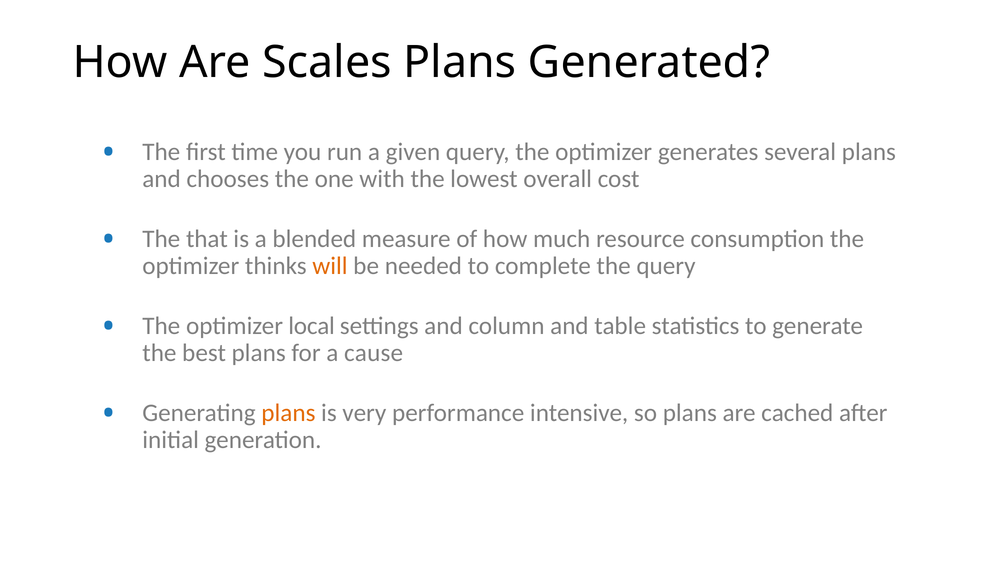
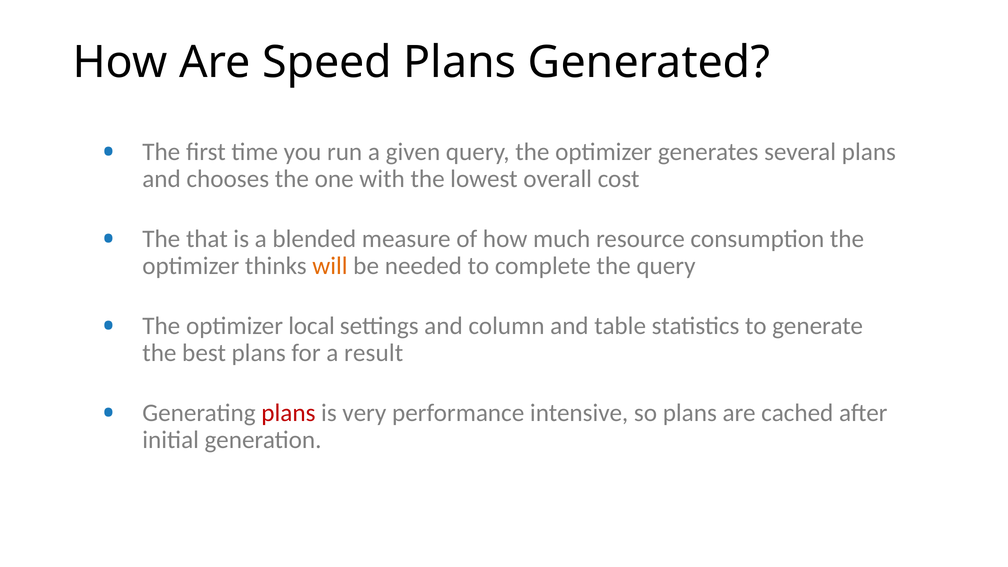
Scales: Scales -> Speed (327, 62)
cause: cause -> result (374, 353)
plans colour: orange -> red (288, 413)
